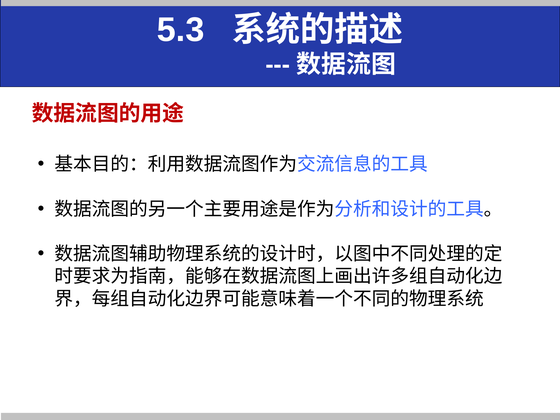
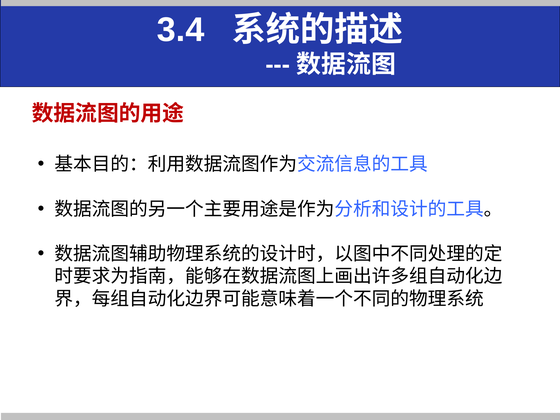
5.3: 5.3 -> 3.4 (181, 30)
